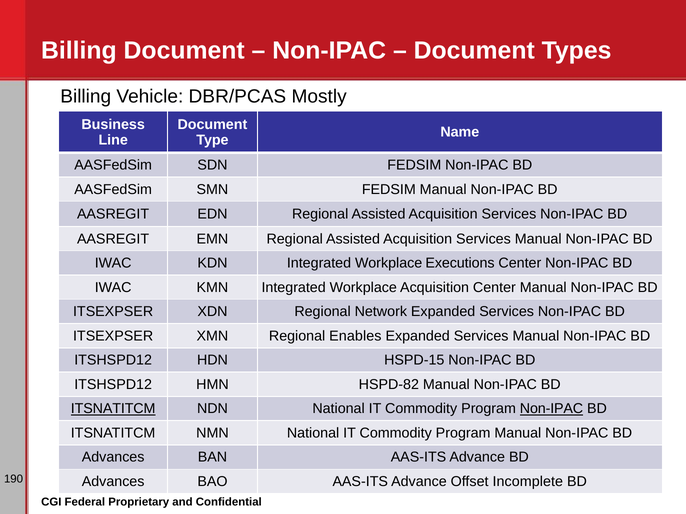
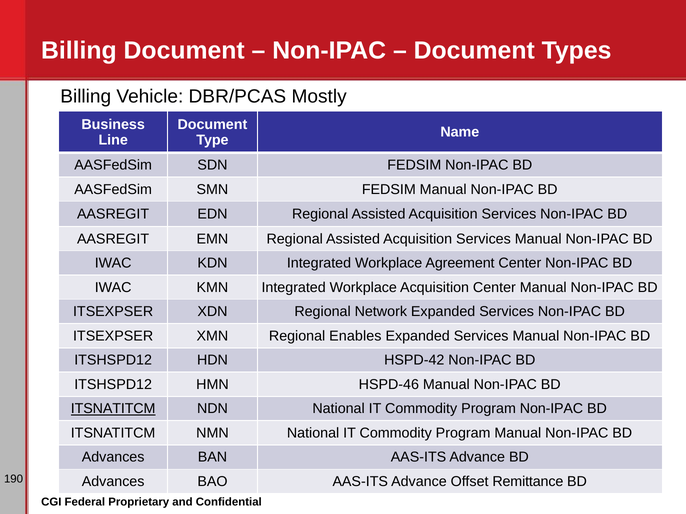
Executions: Executions -> Agreement (460, 263)
HSPD-15: HSPD-15 -> HSPD-42 (414, 361)
HSPD-82: HSPD-82 -> HSPD-46 (389, 385)
Non-IPAC underline: present -> none (552, 409)
Incomplete: Incomplete -> Remittance (528, 482)
